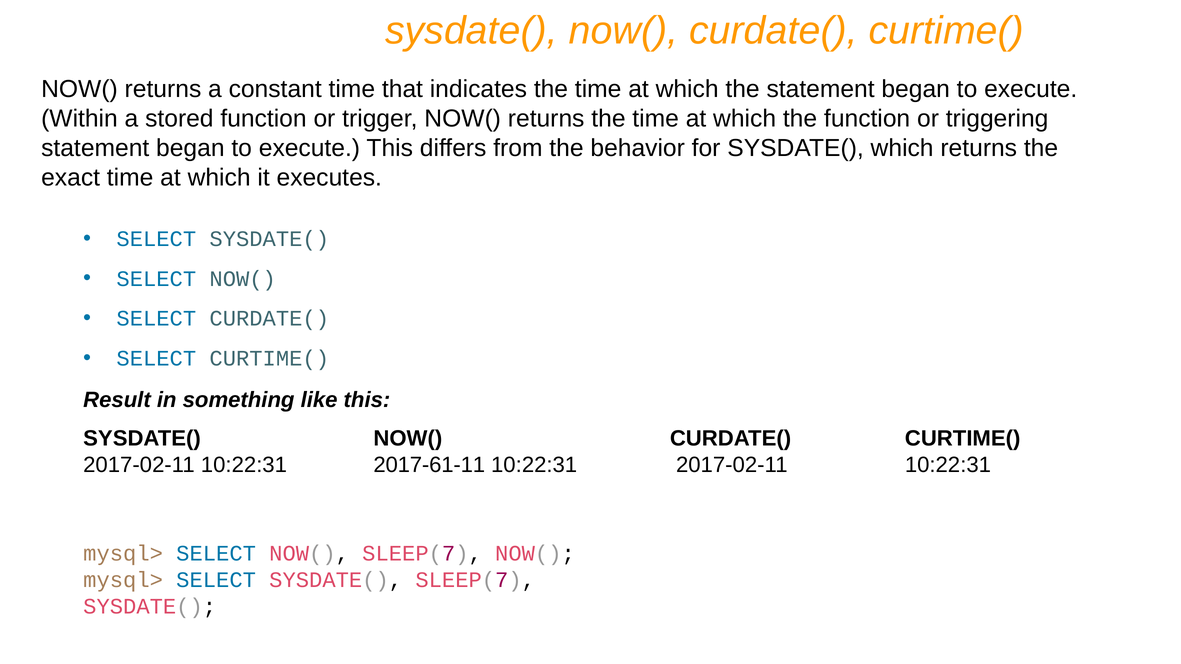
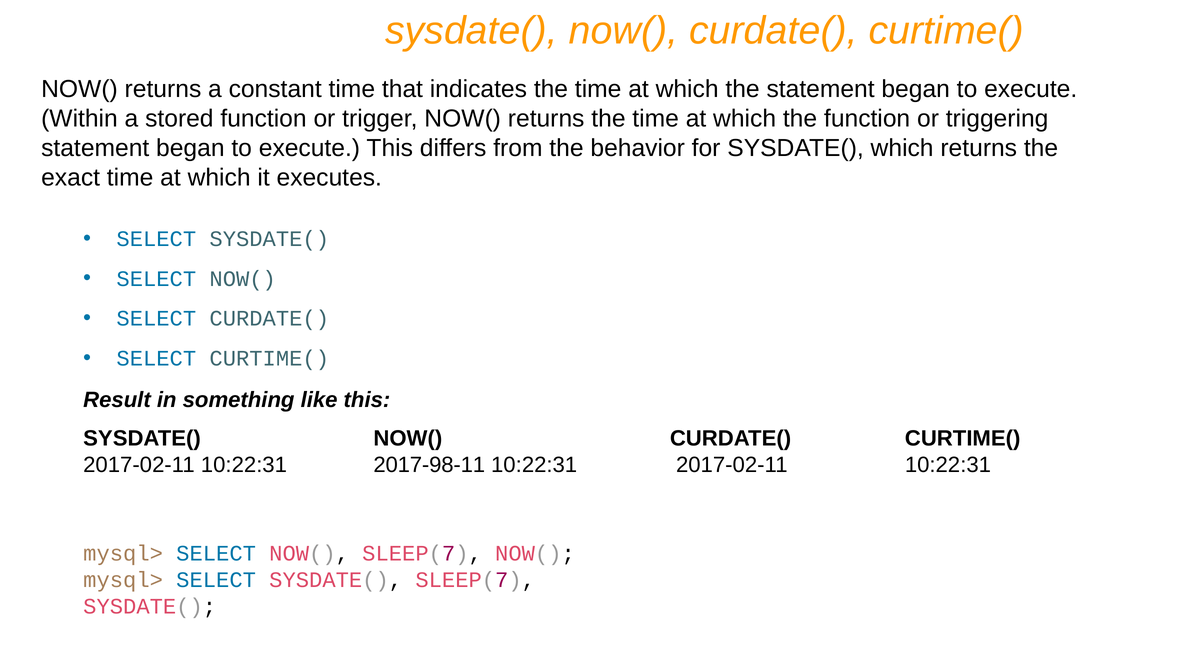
2017-61-11: 2017-61-11 -> 2017-98-11 (429, 465)
